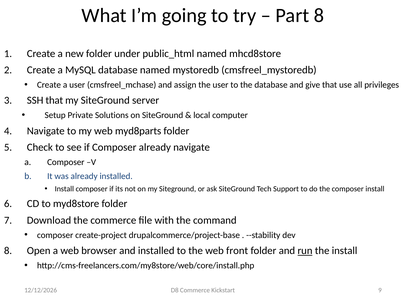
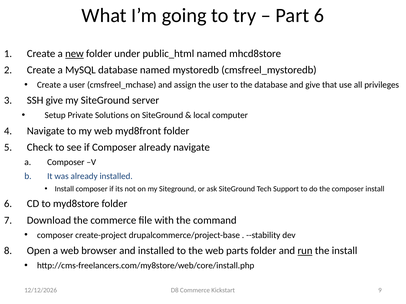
Part 8: 8 -> 6 (319, 16)
new underline: none -> present (74, 54)
SSH that: that -> give (54, 101)
myd8parts: myd8parts -> myd8front (138, 131)
front: front -> parts (237, 251)
